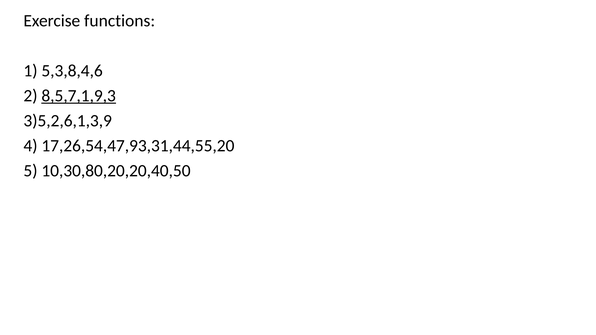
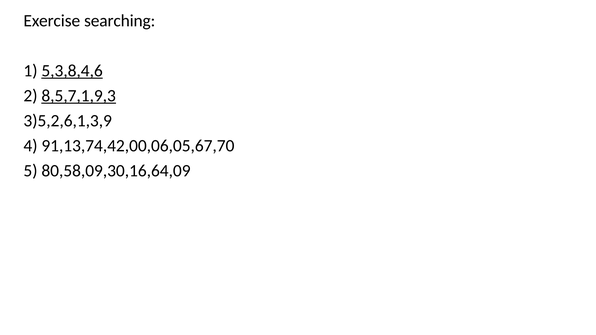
functions: functions -> searching (120, 21)
5,3,8,4,6 underline: none -> present (72, 71)
17,26,54,47,93,31,44,55,20: 17,26,54,47,93,31,44,55,20 -> 91,13,74,42,00,06,05,67,70 (138, 146)
10,30,80,20,20,40,50: 10,30,80,20,20,40,50 -> 80,58,09,30,16,64,09 (116, 171)
